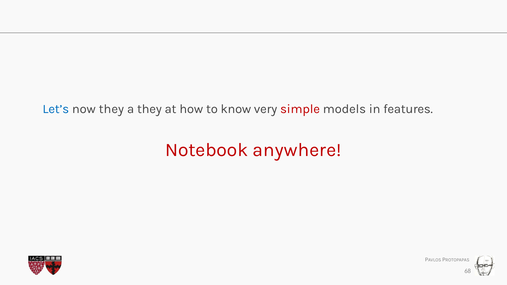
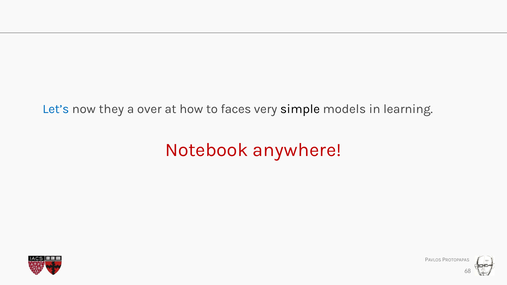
a they: they -> over (149, 109)
know: know -> faces (236, 109)
simple colour: red -> black (300, 109)
features: features -> learning (408, 109)
